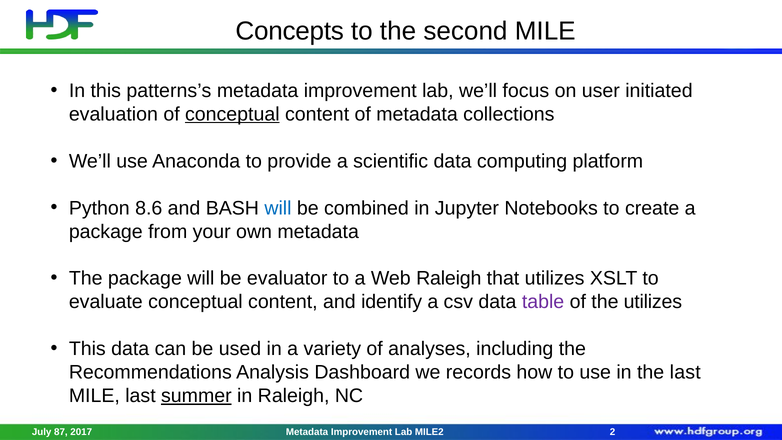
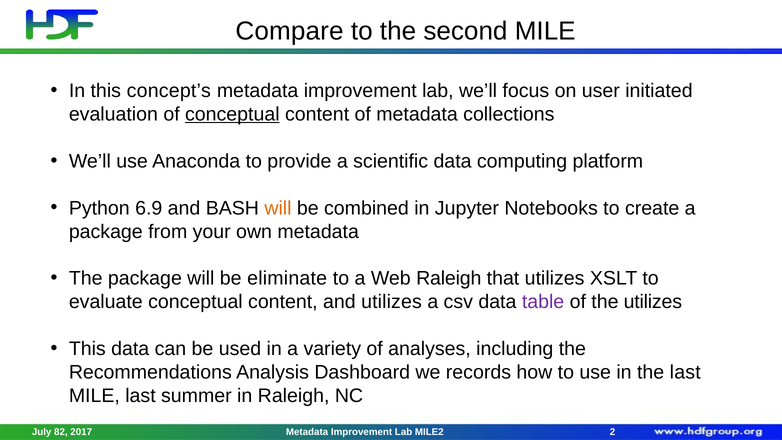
Concepts: Concepts -> Compare (289, 31)
patterns’s: patterns’s -> concept’s (169, 91)
8.6: 8.6 -> 6.9 (149, 208)
will colour: blue -> orange (278, 208)
evaluator: evaluator -> eliminate (287, 278)
and identify: identify -> utilizes (391, 302)
summer underline: present -> none (196, 396)
87: 87 -> 82 (61, 432)
